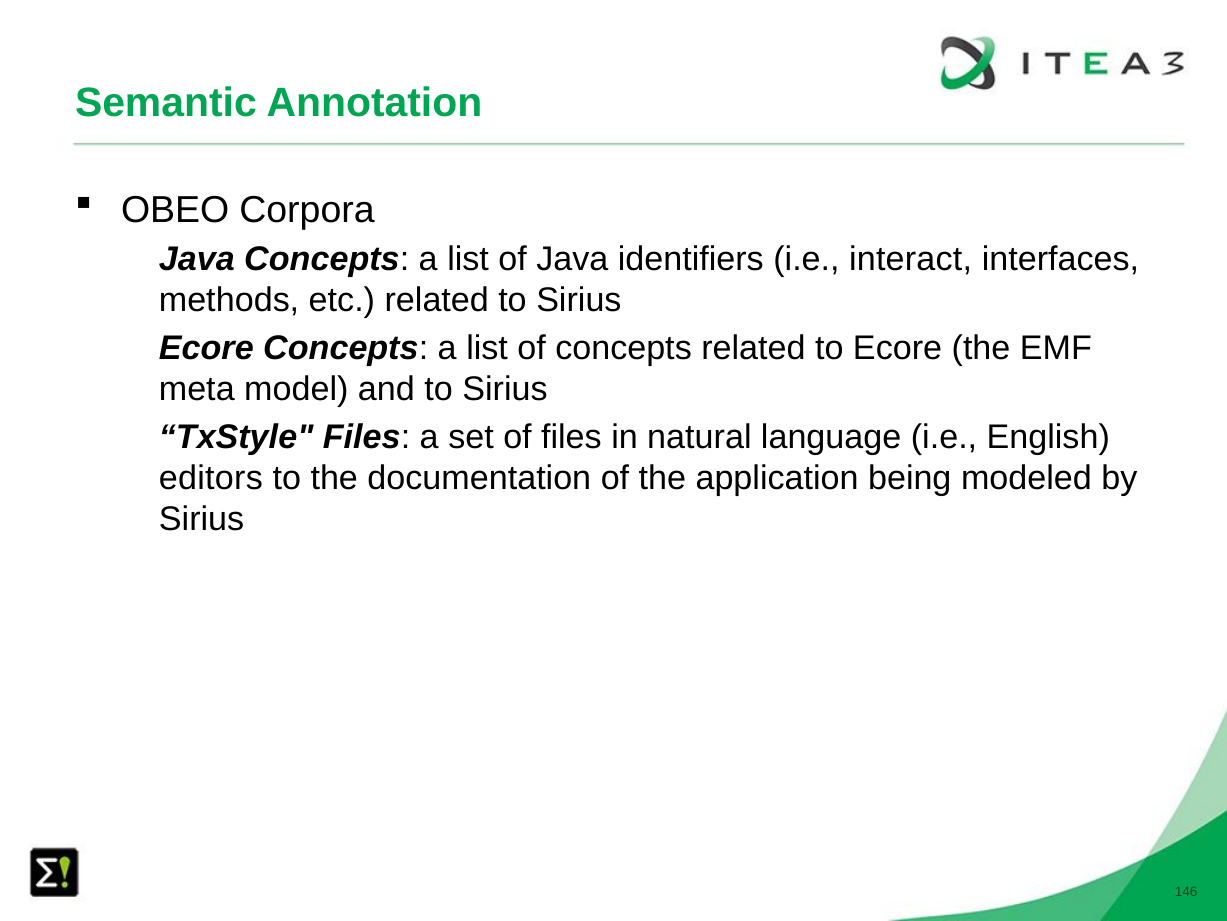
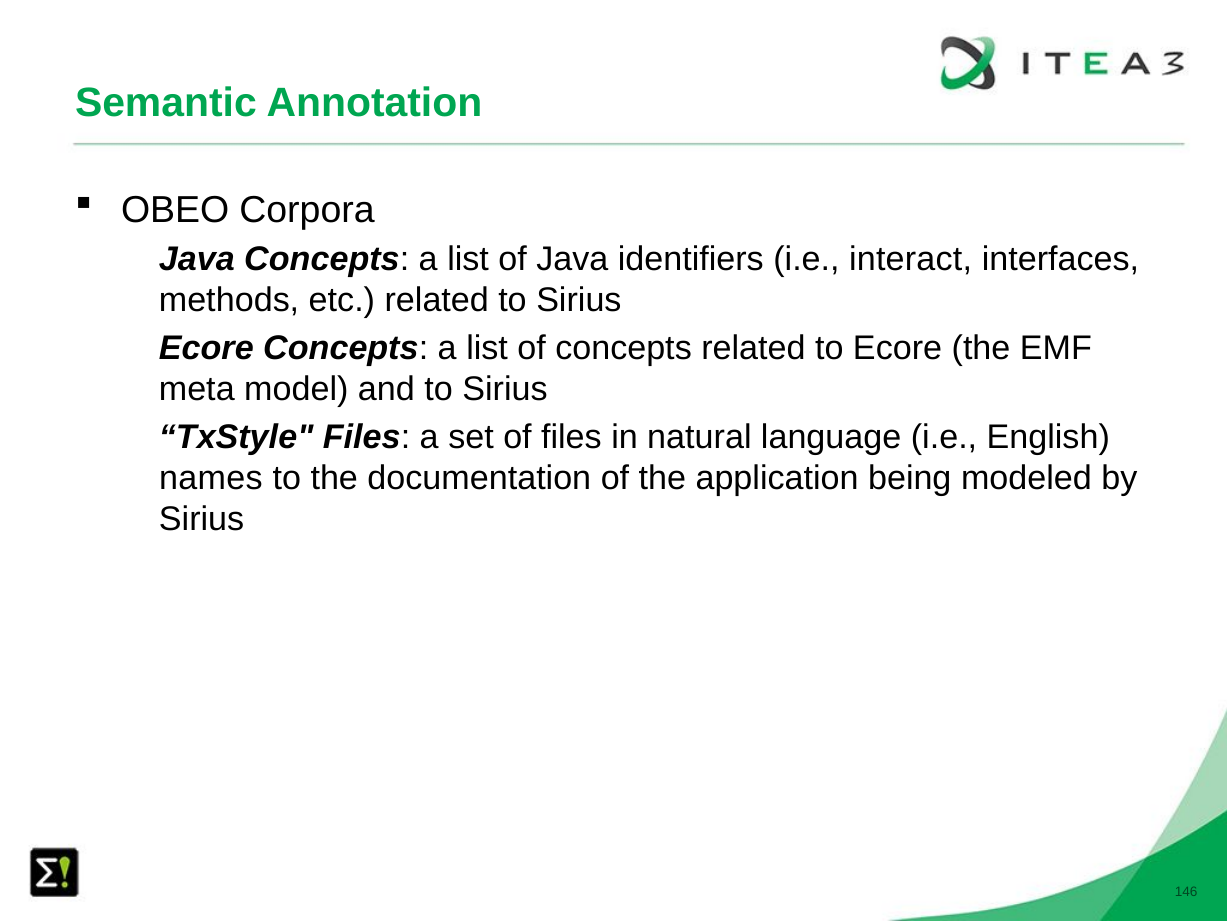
editors: editors -> names (211, 478)
